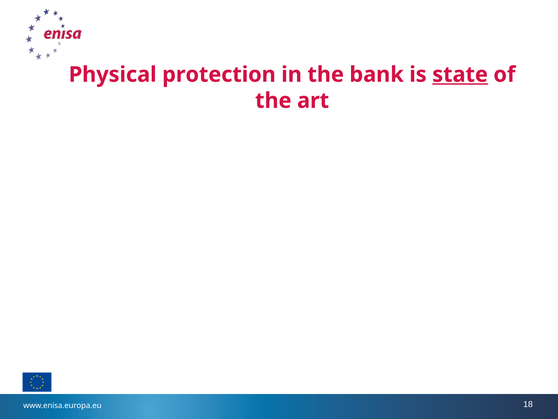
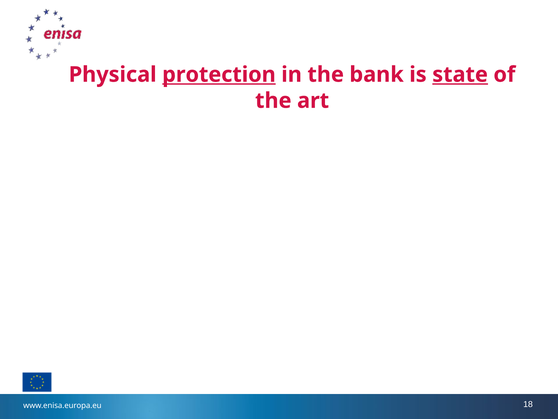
protection underline: none -> present (219, 74)
